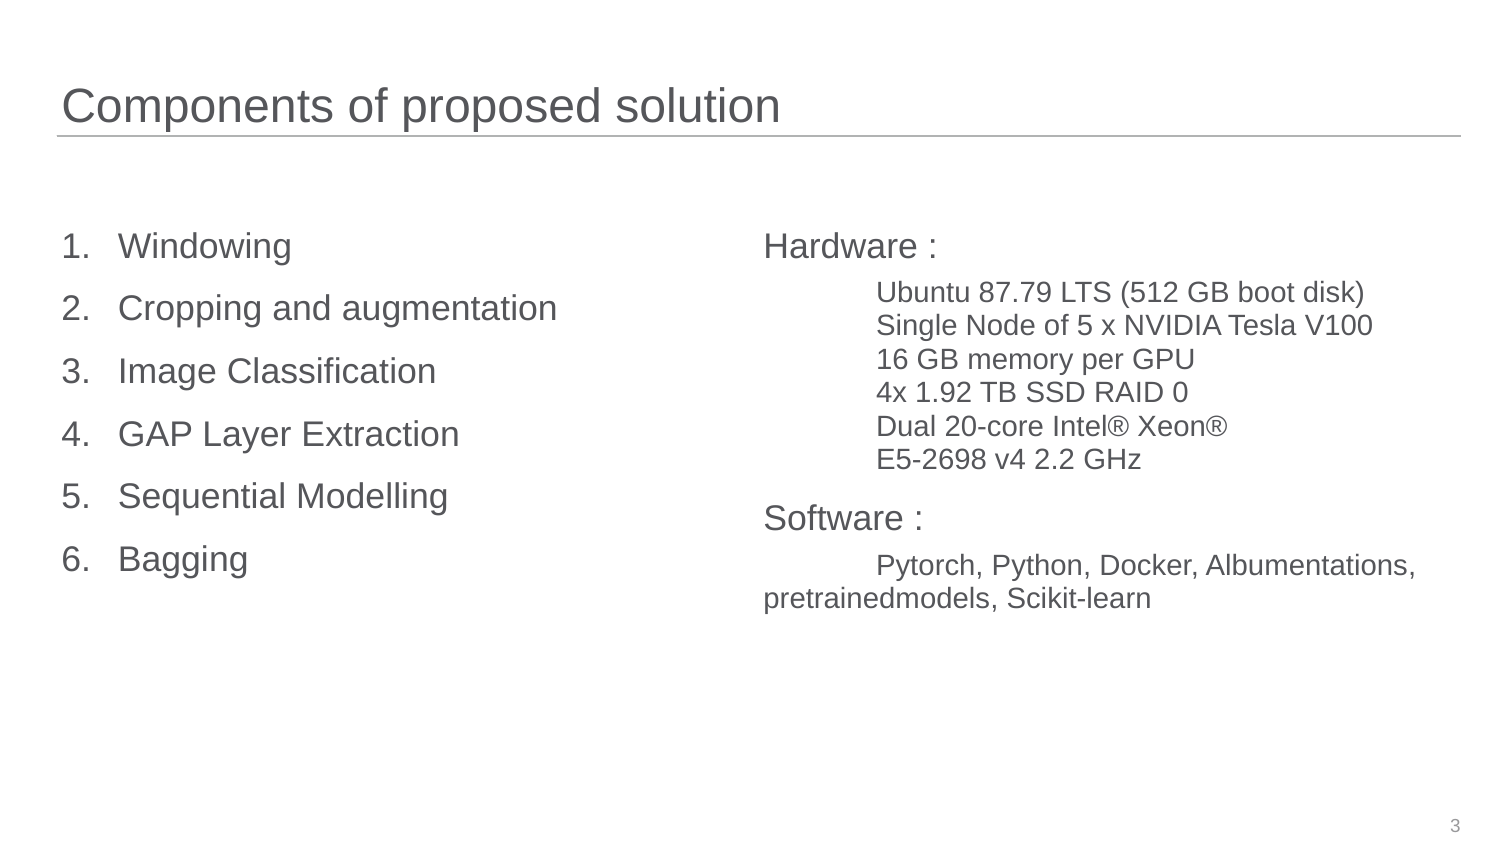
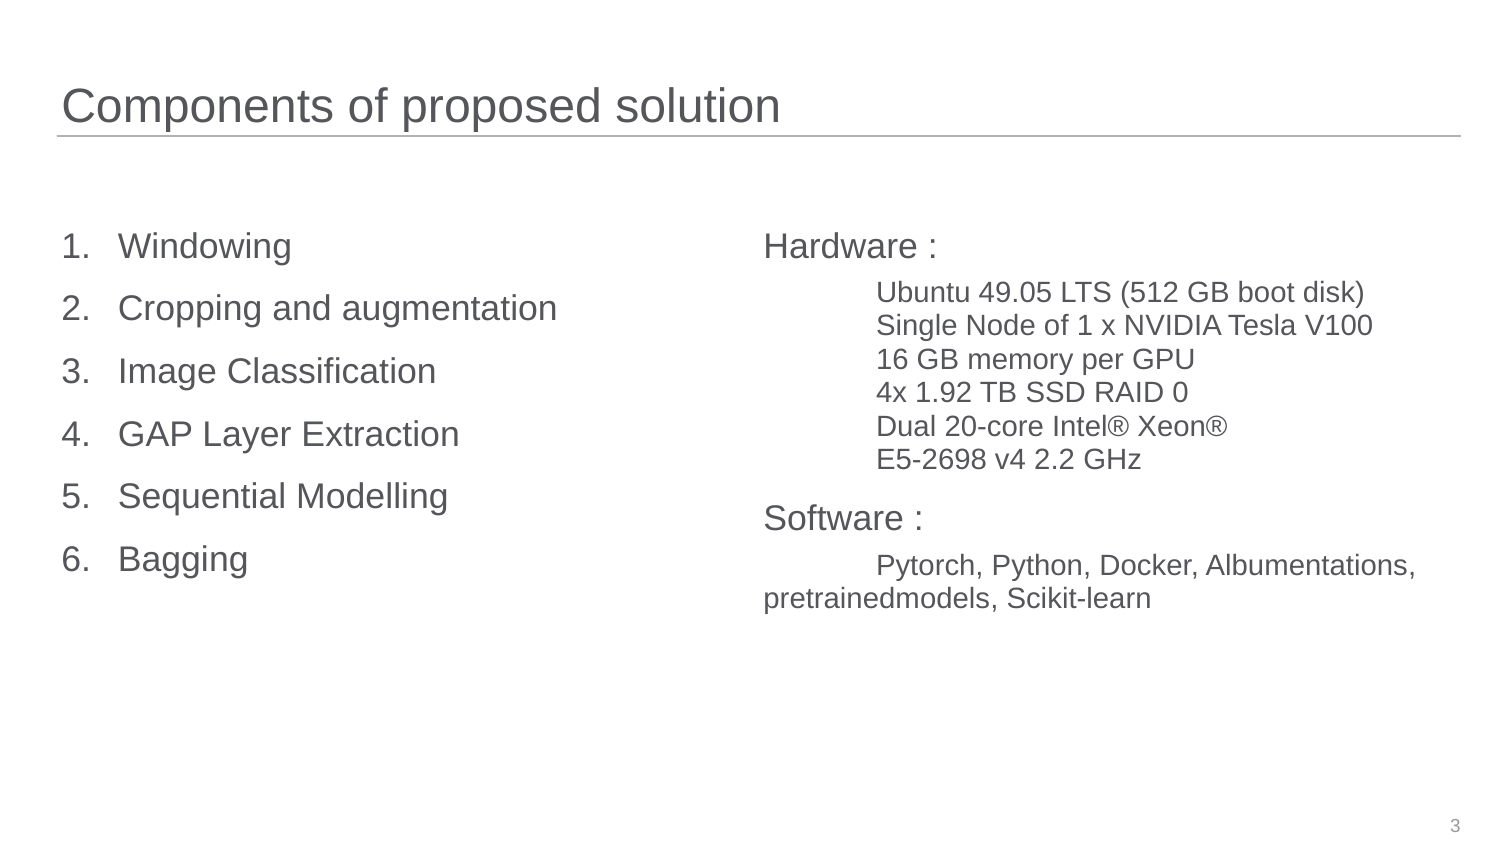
87.79: 87.79 -> 49.05 (1015, 293)
of 5: 5 -> 1 (1085, 326)
